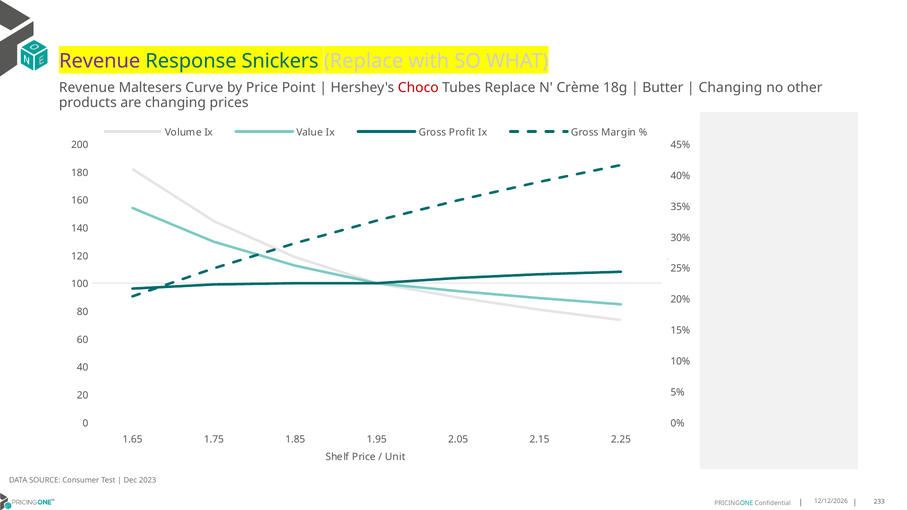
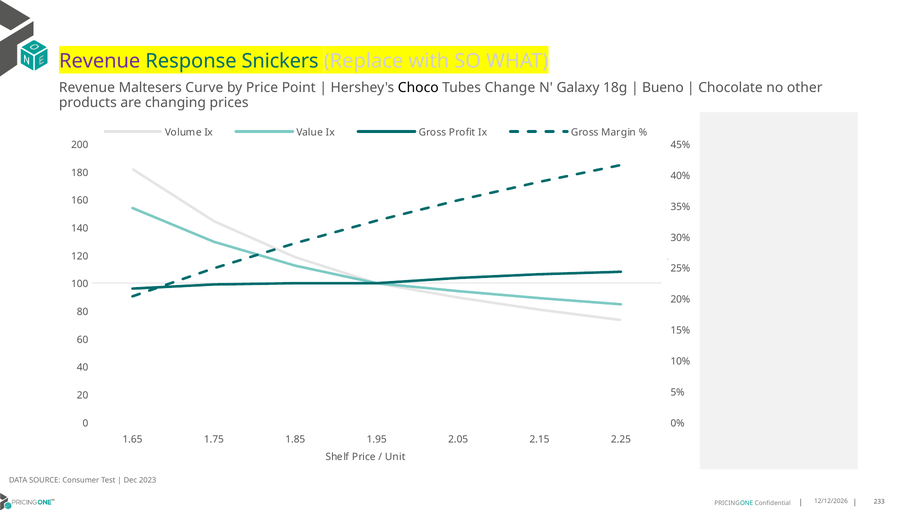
Choco colour: red -> black (418, 88)
Tubes Replace: Replace -> Change (510, 88)
Crème: Crème -> Galaxy (578, 88)
Butter: Butter -> Bueno (663, 88)
Changing: Changing -> Chocolate (731, 88)
